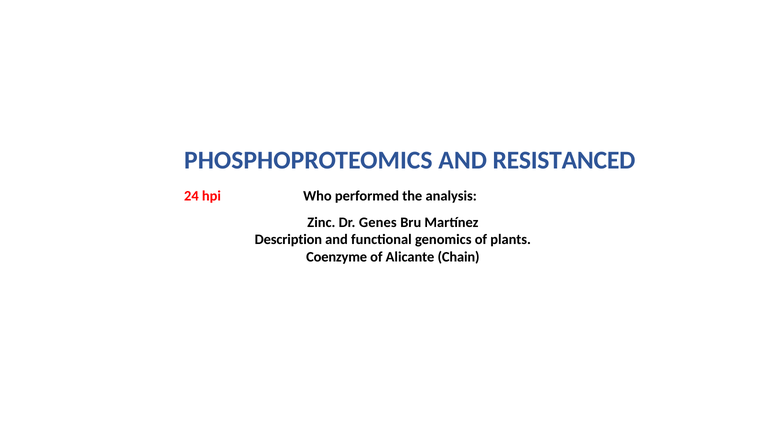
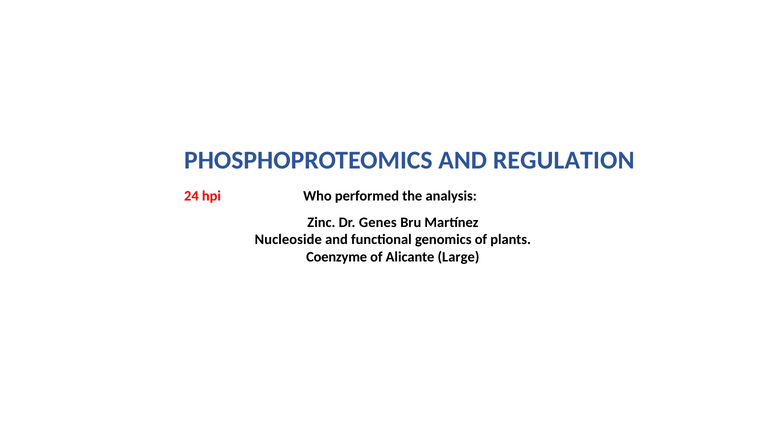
RESISTANCED: RESISTANCED -> REGULATION (564, 160)
Description: Description -> Nucleoside (288, 240)
Chain: Chain -> Large (458, 257)
